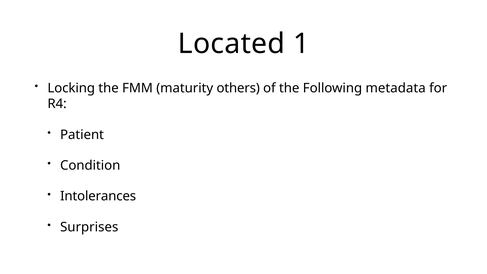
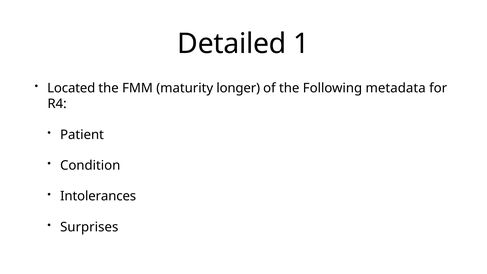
Located: Located -> Detailed (232, 44)
Locking: Locking -> Located (71, 88)
others: others -> longer (238, 88)
